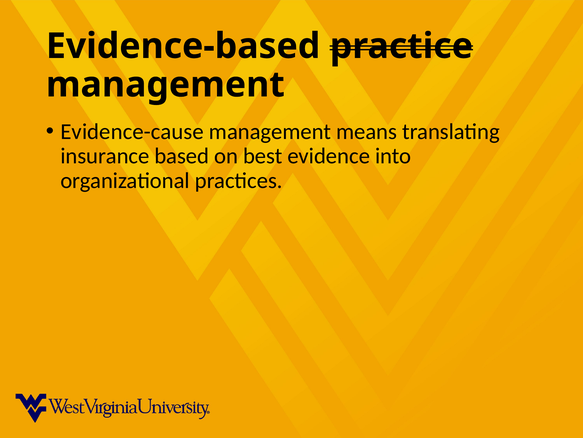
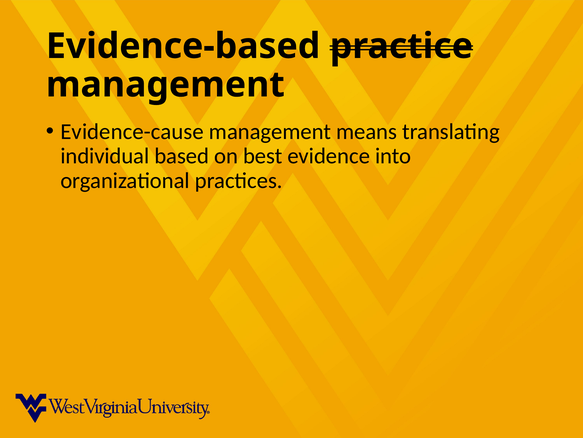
insurance: insurance -> individual (105, 156)
